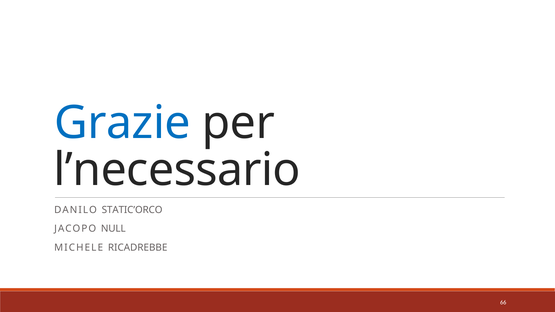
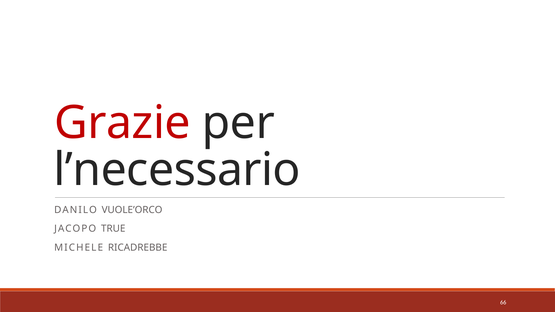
Grazie colour: blue -> red (122, 123)
STATIC’ORCO: STATIC’ORCO -> VUOLE’ORCO (132, 210)
NULL: NULL -> TRUE (113, 229)
